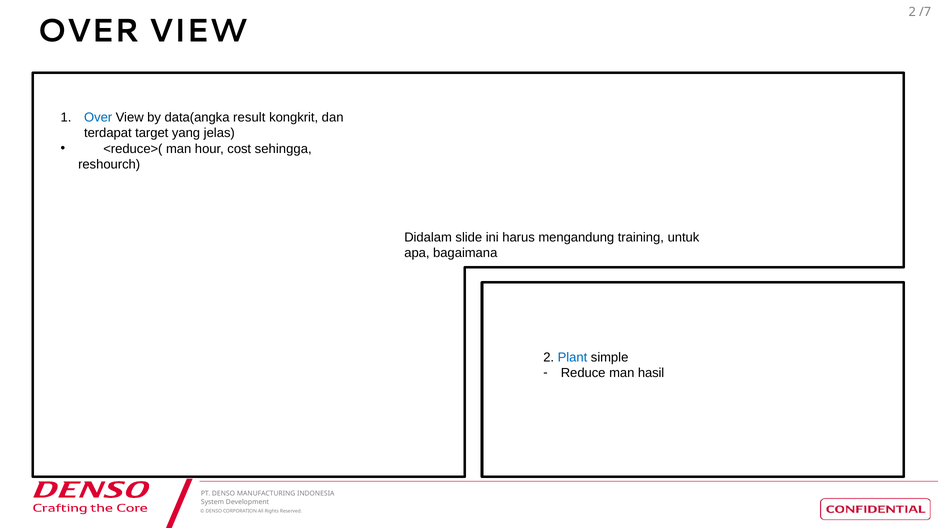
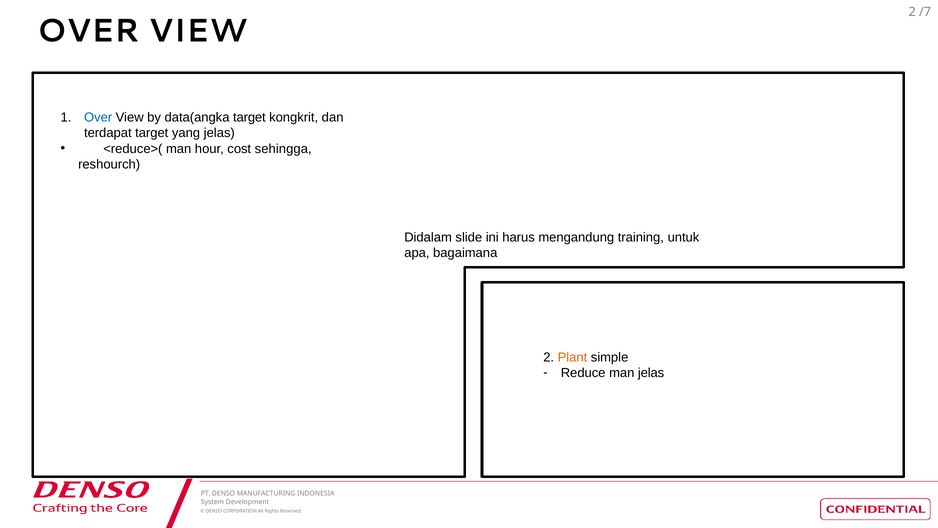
data(angka result: result -> target (249, 117)
Plant colour: blue -> orange (572, 357)
man hasil: hasil -> jelas (651, 373)
